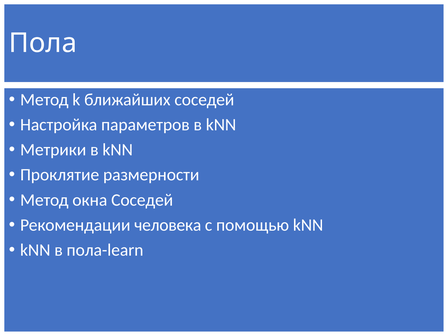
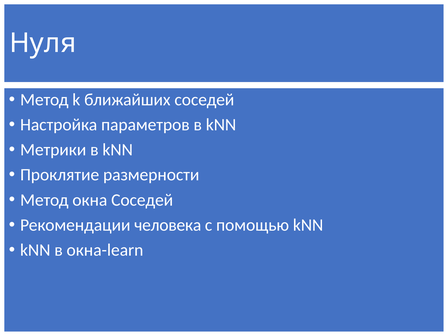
Пола: Пола -> Нуля (43, 43)
пола-learn: пола-learn -> окна-learn (105, 250)
